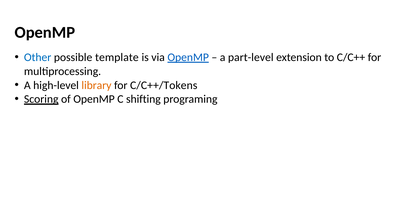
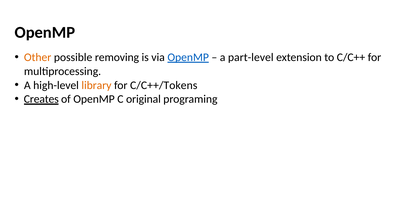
Other colour: blue -> orange (38, 57)
template: template -> removing (117, 57)
Scoring: Scoring -> Creates (41, 99)
shifting: shifting -> original (143, 99)
